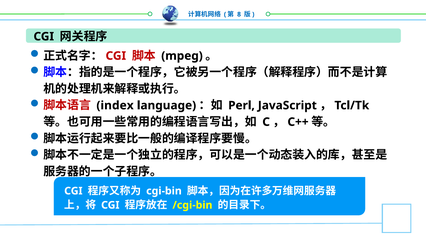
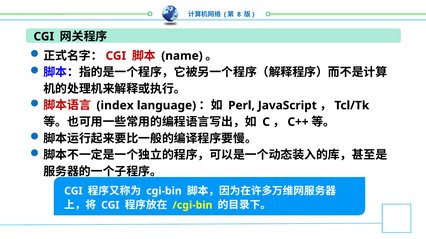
mpeg: mpeg -> name (182, 56)
